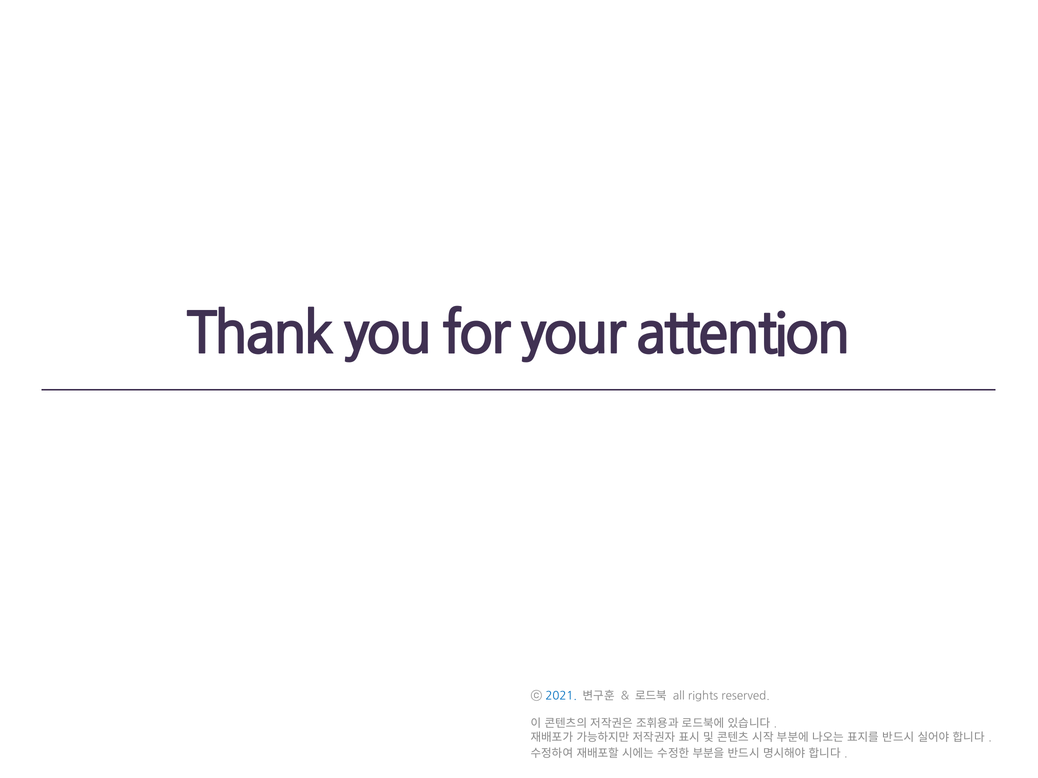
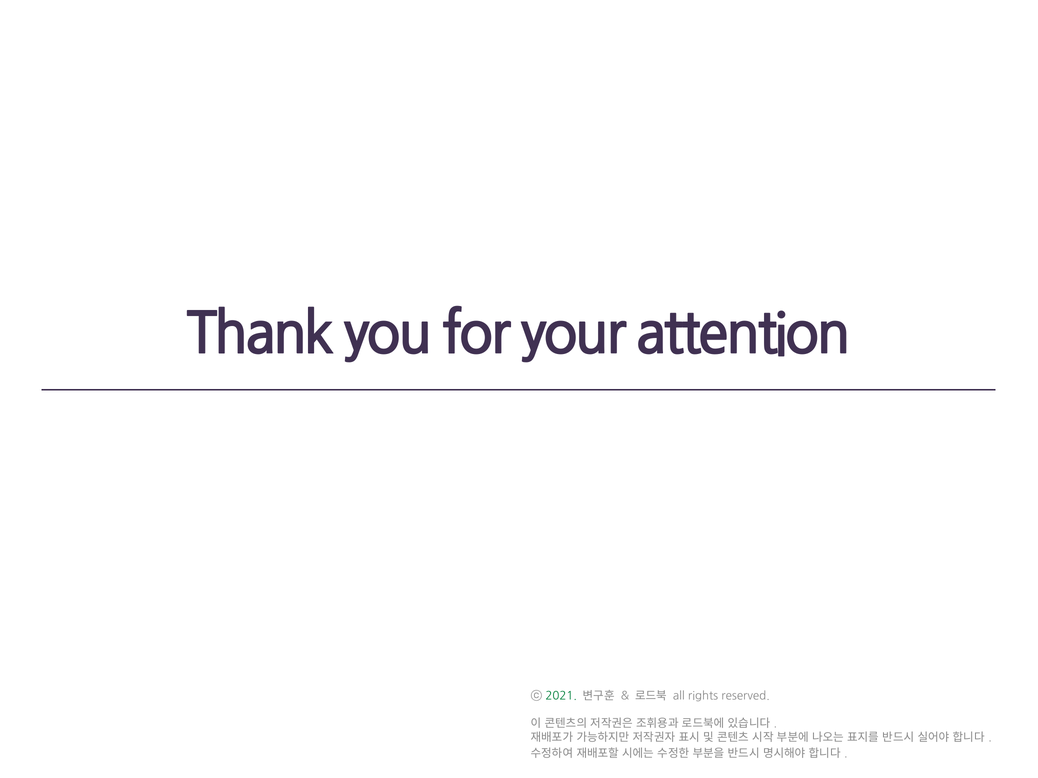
2021 colour: blue -> green (561, 696)
